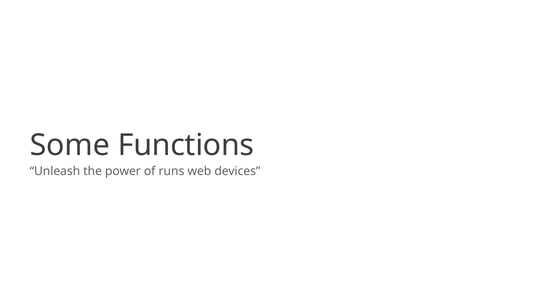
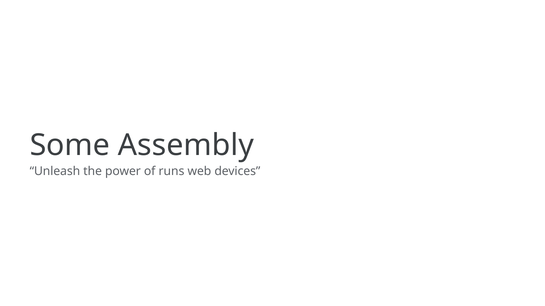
Functions: Functions -> Assembly (186, 145)
